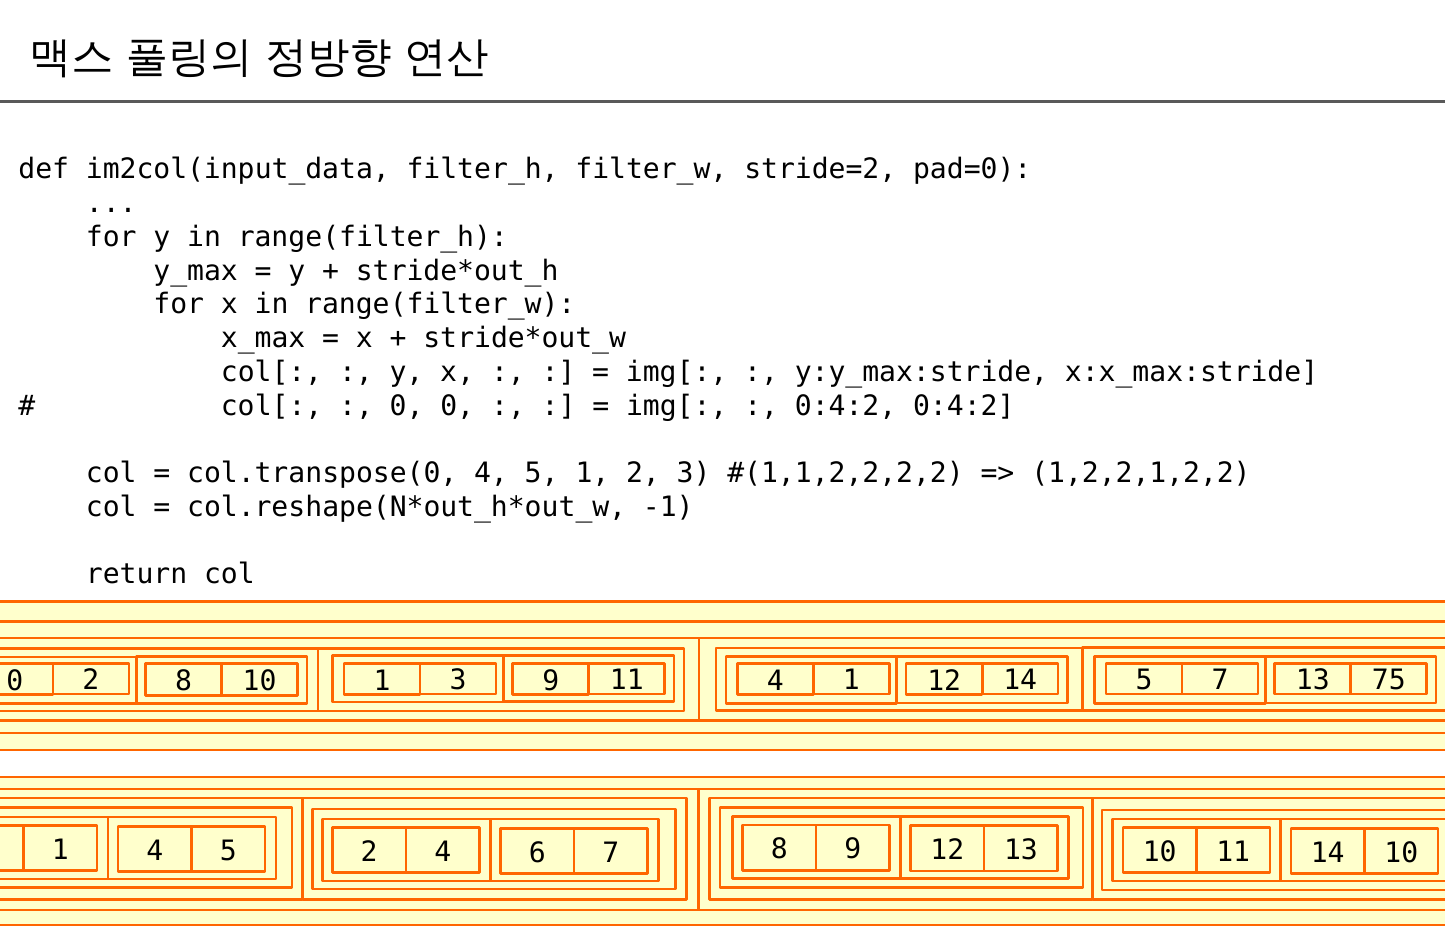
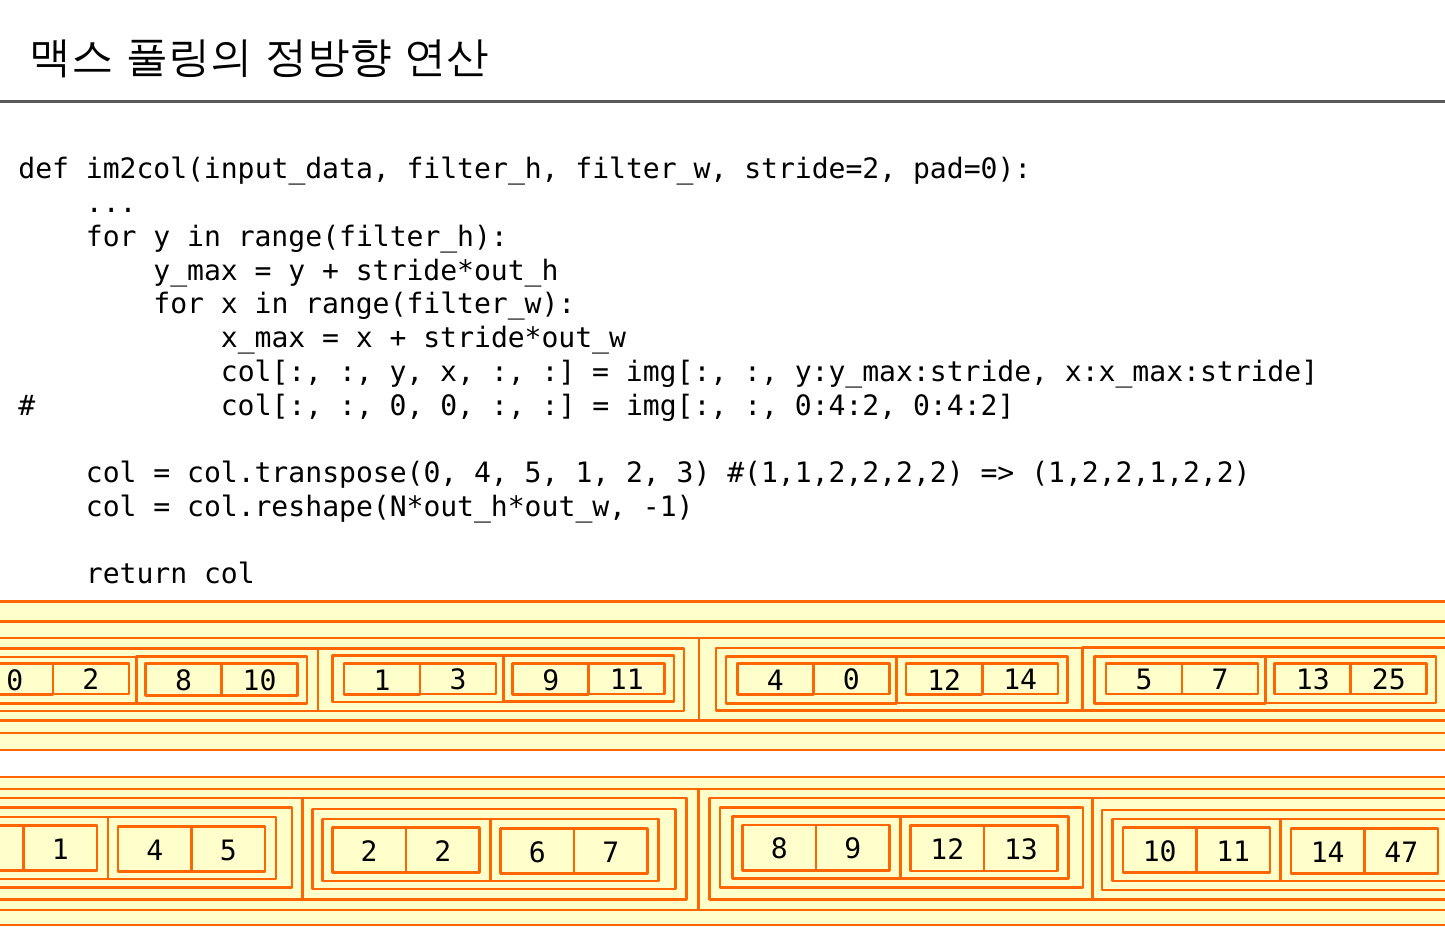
4 1: 1 -> 0 (851, 681)
75: 75 -> 25 (1389, 681)
2 4: 4 -> 2 (443, 852)
14 10: 10 -> 47 (1401, 853)
